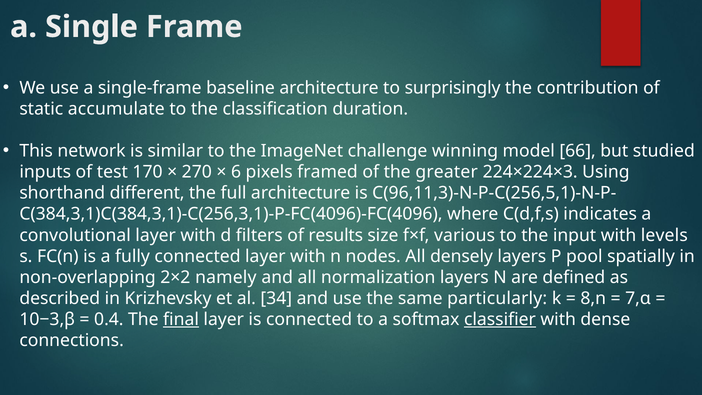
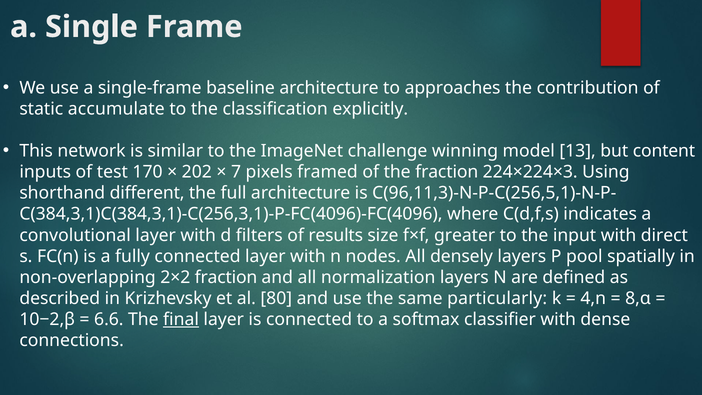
surprisingly: surprisingly -> approaches (453, 88)
duration: duration -> explicitly (370, 109)
66: 66 -> 13 (578, 151)
studied: studied -> content (664, 151)
270: 270 -> 202 (197, 172)
6: 6 -> 7 (236, 172)
the greater: greater -> fraction (447, 172)
various: various -> greater (465, 235)
levels: levels -> direct (664, 235)
2×2 namely: namely -> fraction (226, 277)
34: 34 -> 80 (276, 298)
8,n: 8,n -> 4,n (593, 298)
7,α: 7,α -> 8,α (638, 298)
10−3,β: 10−3,β -> 10−2,β (47, 319)
0.4: 0.4 -> 6.6 (109, 319)
classiﬁer underline: present -> none (500, 319)
